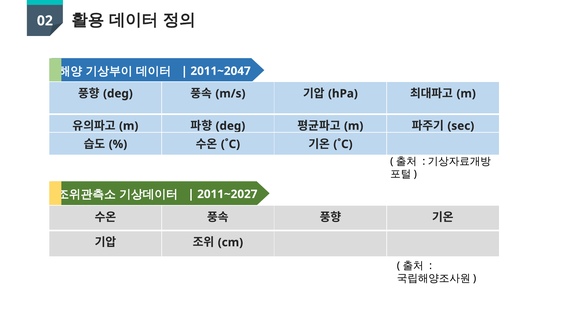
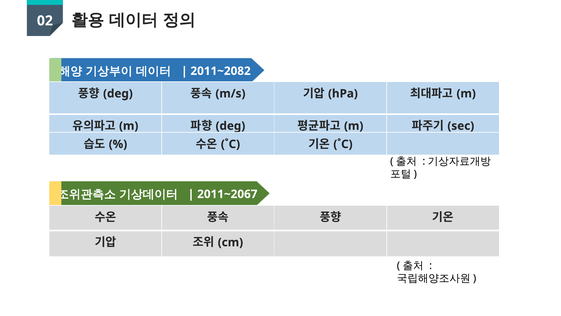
2011~2047: 2011~2047 -> 2011~2082 (221, 71)
2011~2027: 2011~2027 -> 2011~2067 (227, 194)
